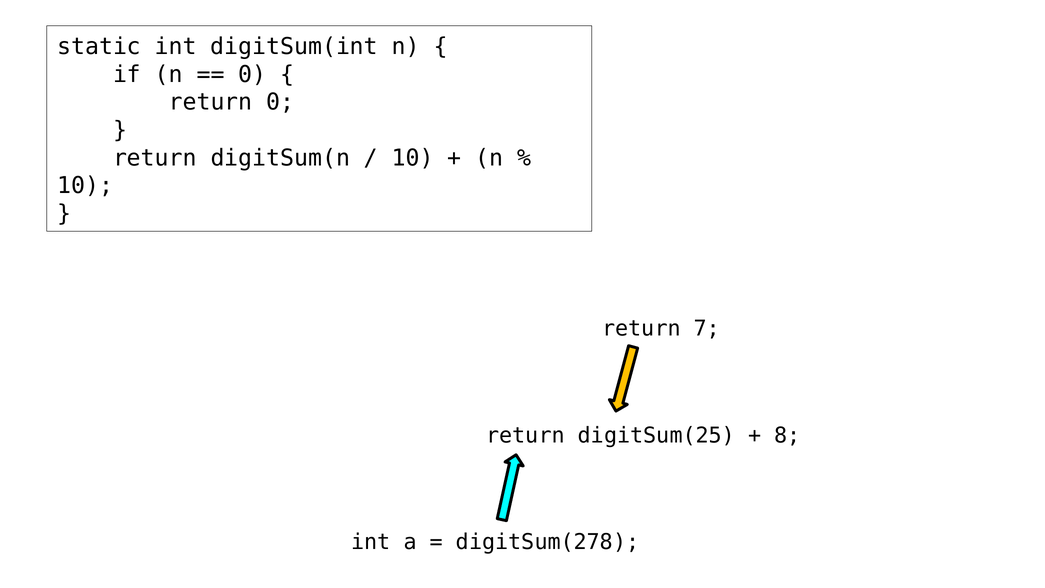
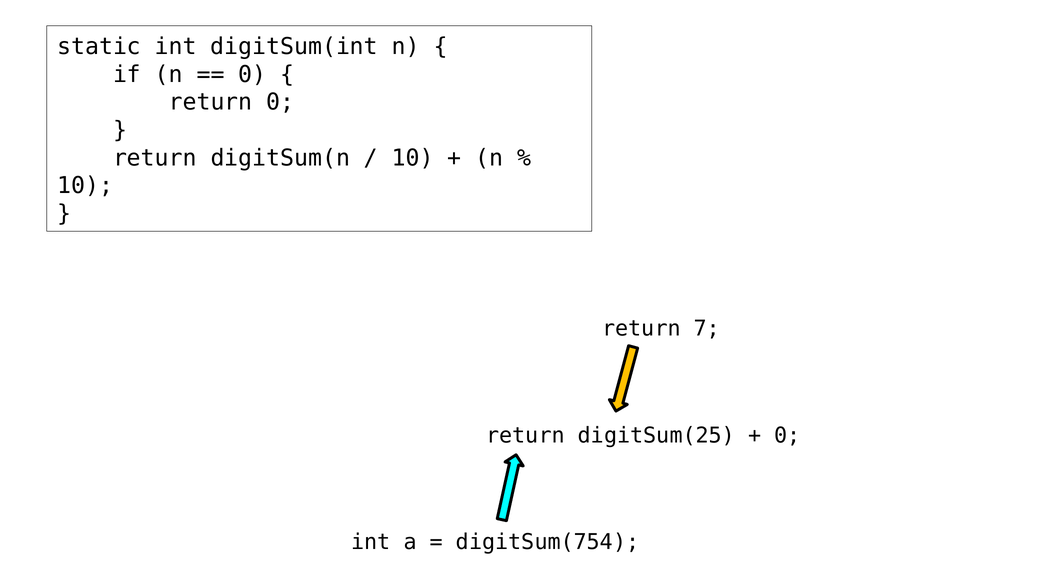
8: 8 -> 0 (787, 435)
digitSum(278: digitSum(278 -> digitSum(754 (548, 542)
